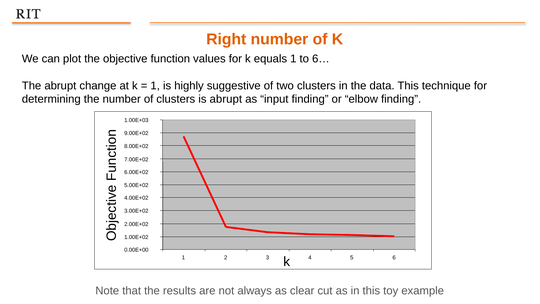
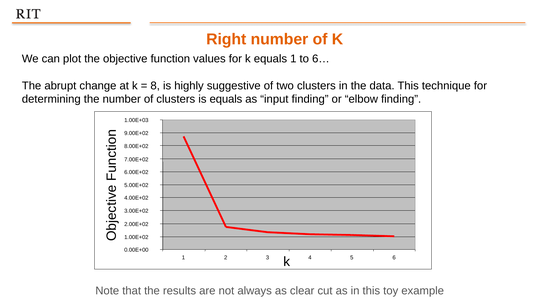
1: 1 -> 8 (155, 86)
is abrupt: abrupt -> equals (226, 99)
